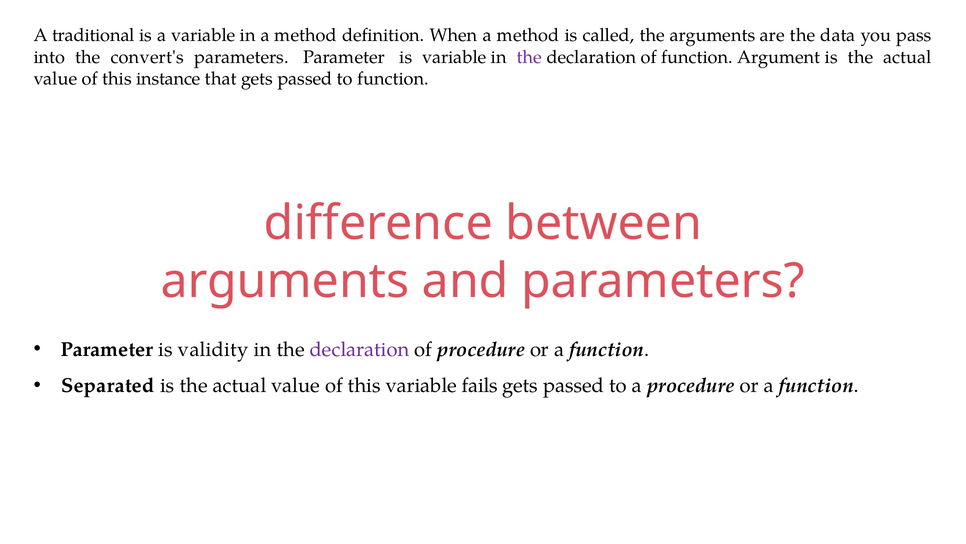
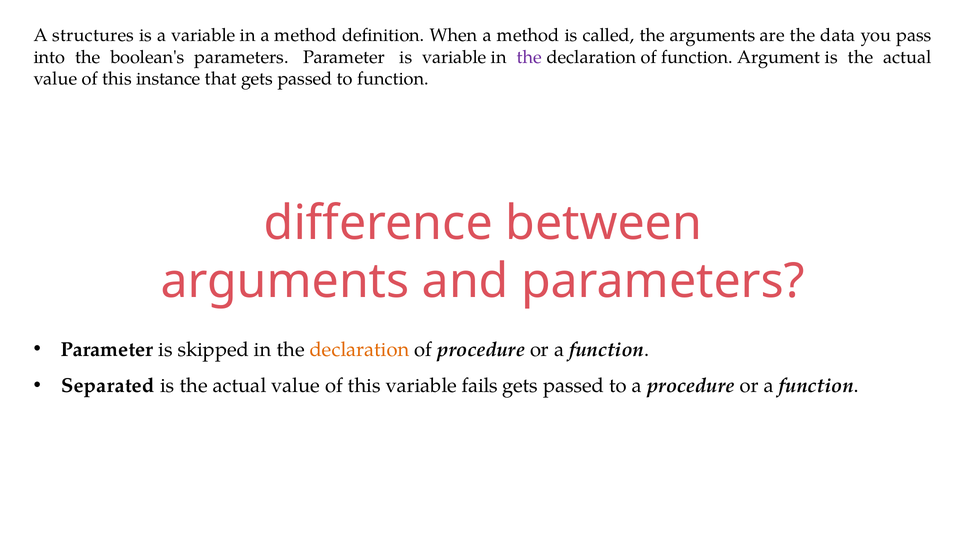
traditional: traditional -> structures (93, 35)
convert's: convert's -> boolean's (147, 57)
validity: validity -> skipped (213, 349)
declaration colour: purple -> orange (360, 349)
